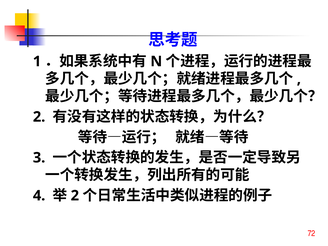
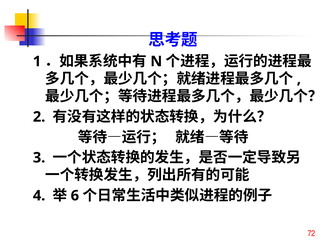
2: 2 -> 6 (75, 196)
